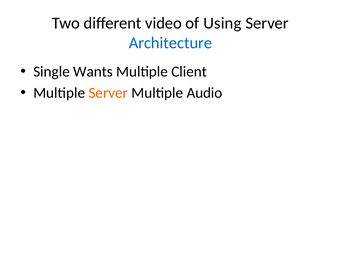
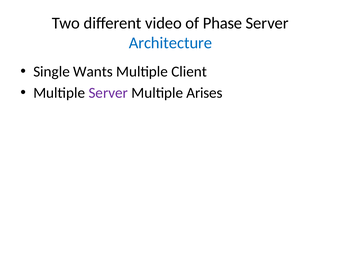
Using: Using -> Phase (223, 23)
Server colour: orange -> purple (108, 93)
Audio: Audio -> Arises (204, 93)
